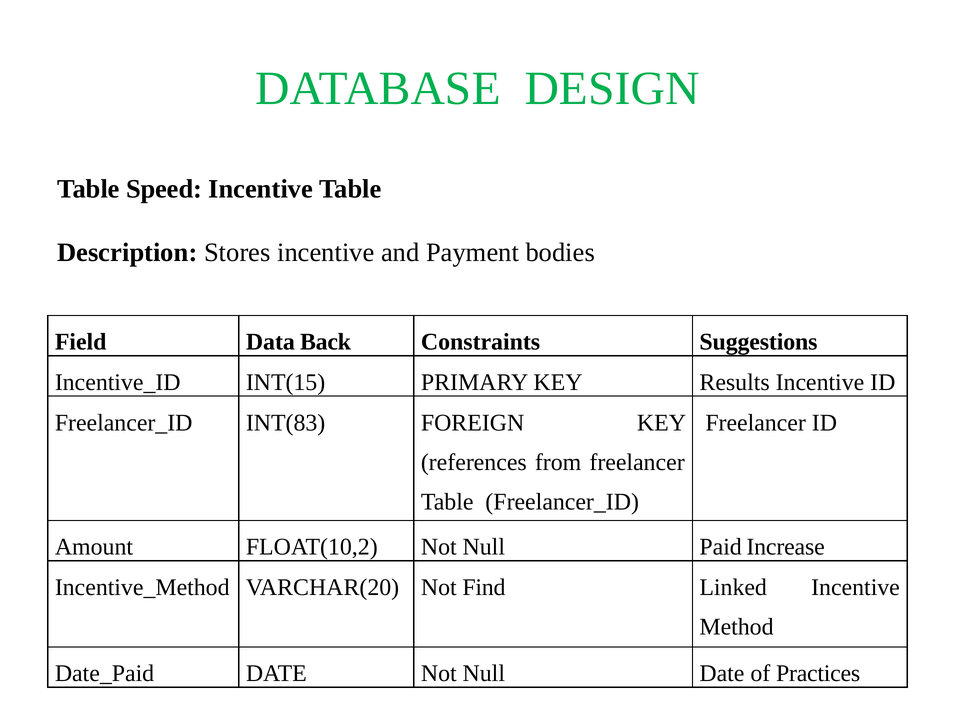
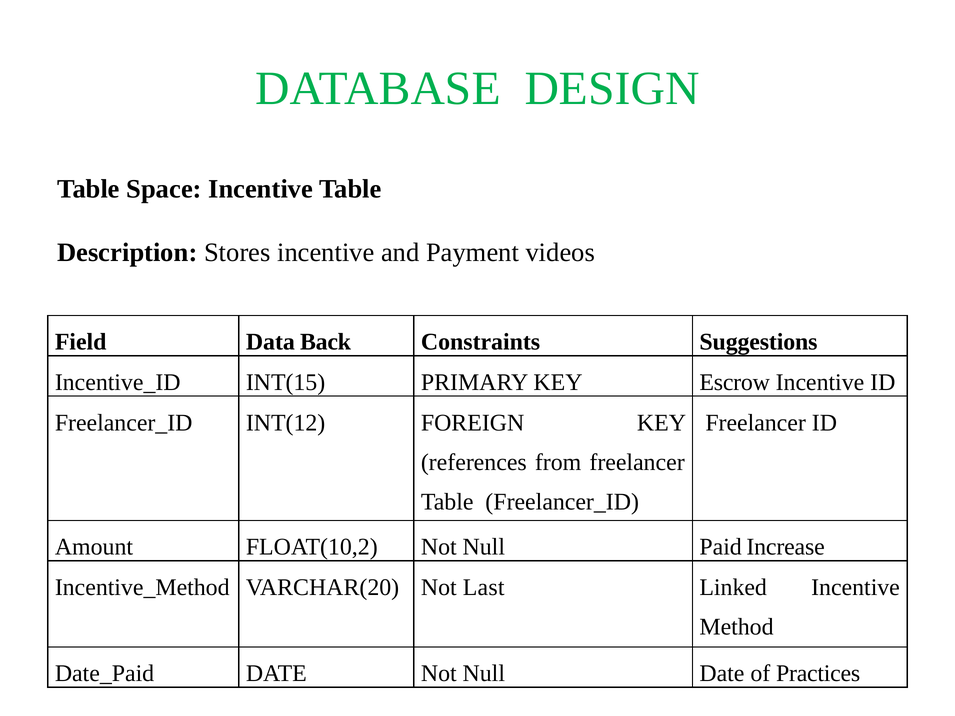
Speed: Speed -> Space (164, 189)
bodies: bodies -> videos (560, 253)
Results: Results -> Escrow (735, 383)
INT(83: INT(83 -> INT(12 (286, 423)
Find: Find -> Last (484, 588)
